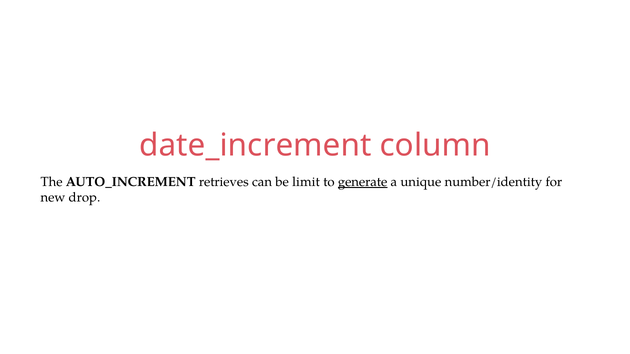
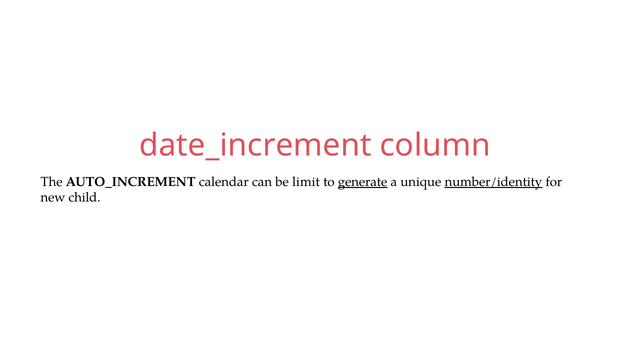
retrieves: retrieves -> calendar (224, 182)
number/identity underline: none -> present (493, 182)
drop: drop -> child (85, 198)
